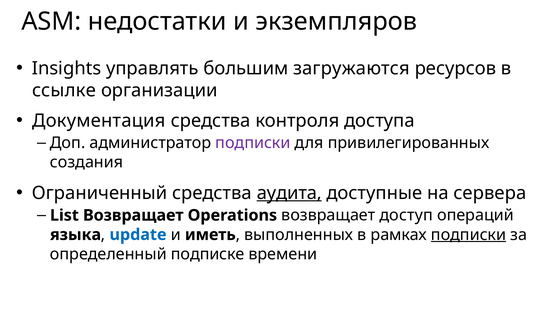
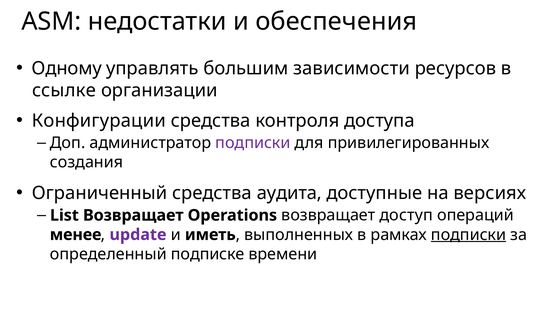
экземпляров: экземпляров -> обеспечения (336, 21)
Insights: Insights -> Одному (67, 68)
загружаются: загружаются -> зависимости (351, 68)
Документация: Документация -> Конфигурации (99, 121)
аудита underline: present -> none (289, 193)
сервера: сервера -> версиях (490, 193)
языка: языка -> менее (76, 235)
update colour: blue -> purple (138, 235)
